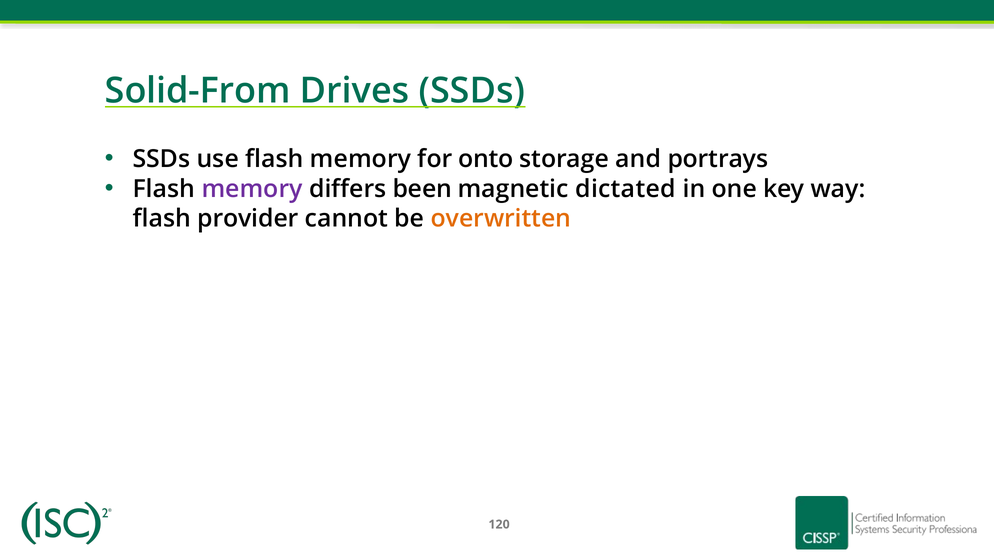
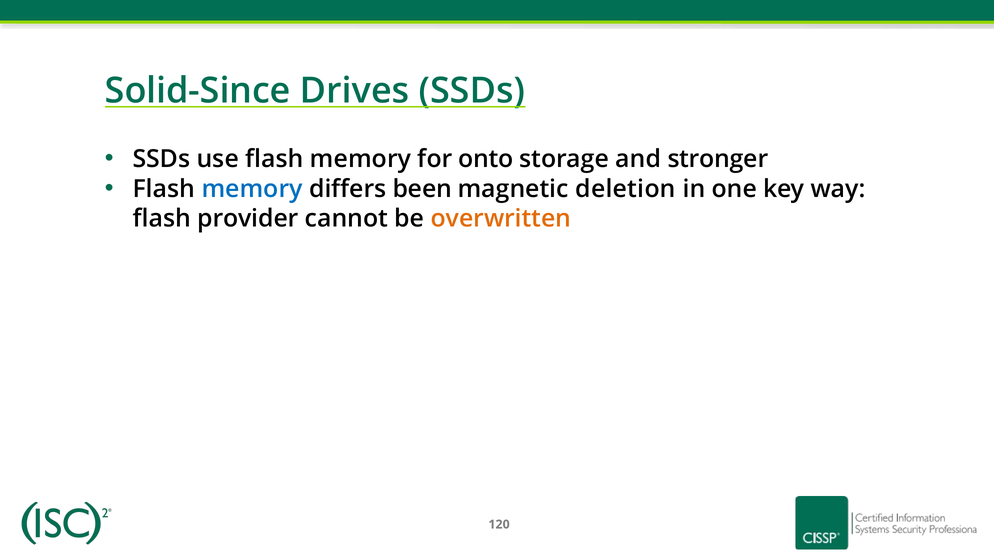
Solid-From: Solid-From -> Solid-Since (198, 91)
portrays: portrays -> stronger (718, 159)
memory colour: purple -> blue (252, 189)
dictated: dictated -> deletion (626, 189)
